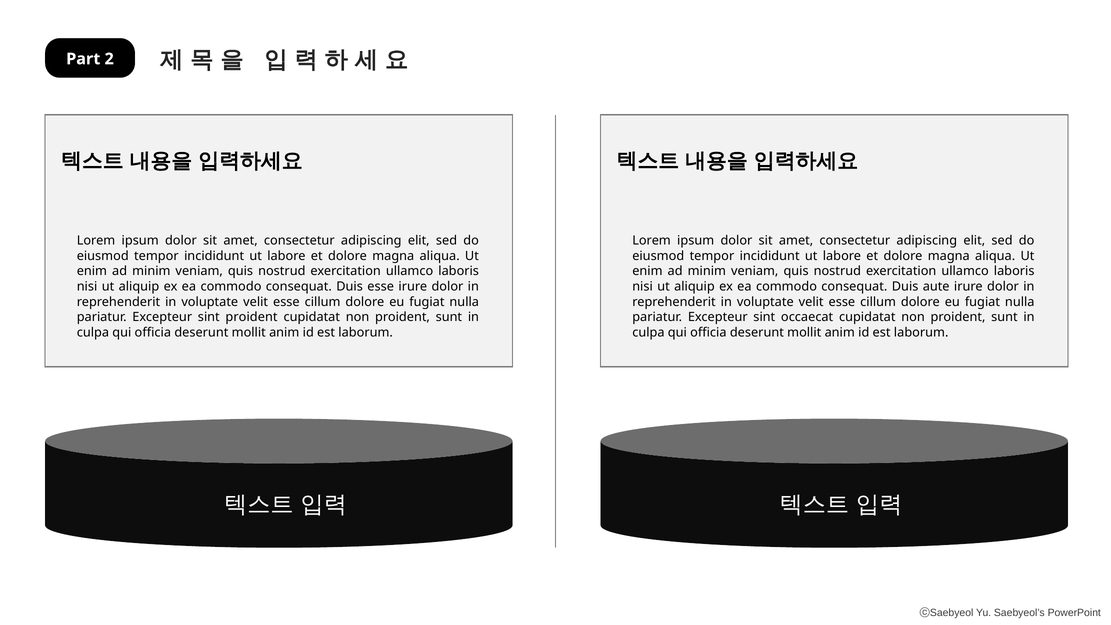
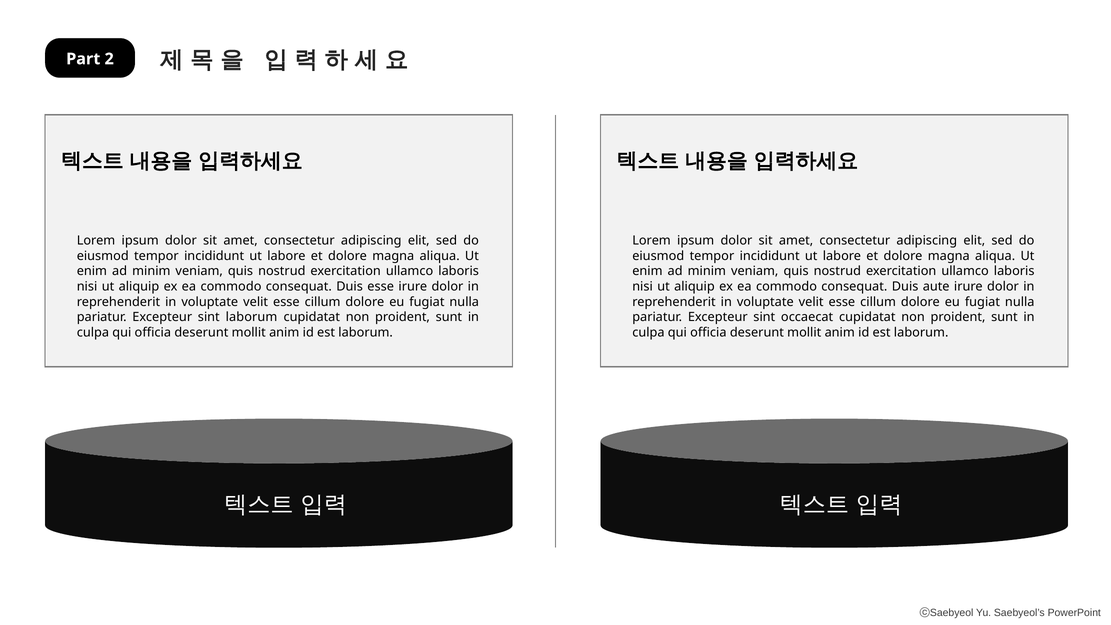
sint proident: proident -> laborum (252, 317)
